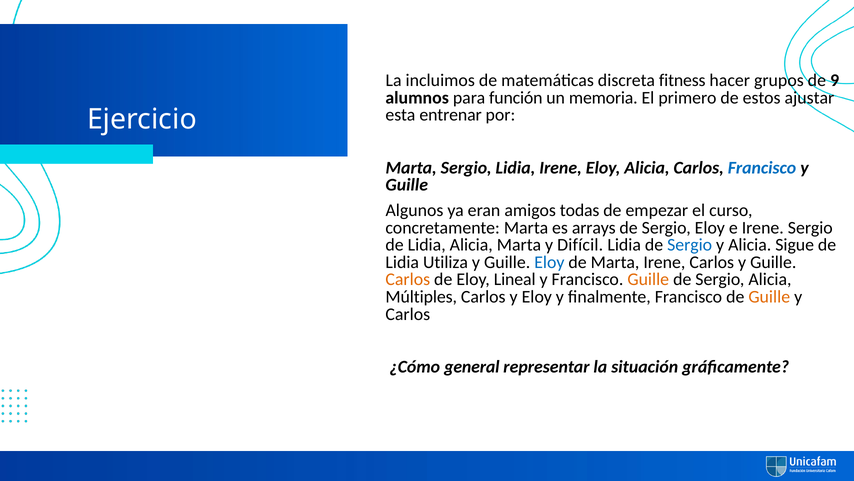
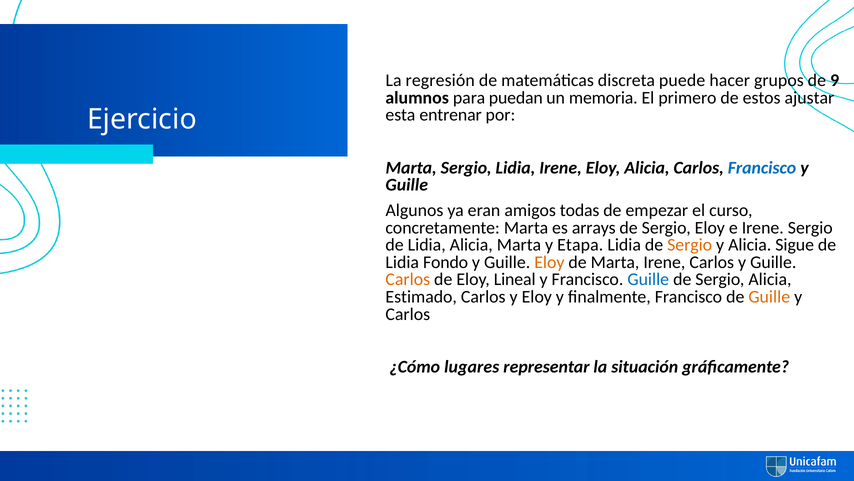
incluimos: incluimos -> regresión (440, 80)
fitness: fitness -> puede (682, 80)
función: función -> puedan (516, 98)
Difícil: Difícil -> Etapa (580, 245)
Sergio colour: blue -> orange (690, 245)
Utiliza: Utiliza -> Fondo (446, 262)
Eloy colour: blue -> orange (549, 262)
Guille colour: orange -> blue (648, 279)
Múltiples: Múltiples -> Estimado (421, 297)
general: general -> lugares (472, 366)
